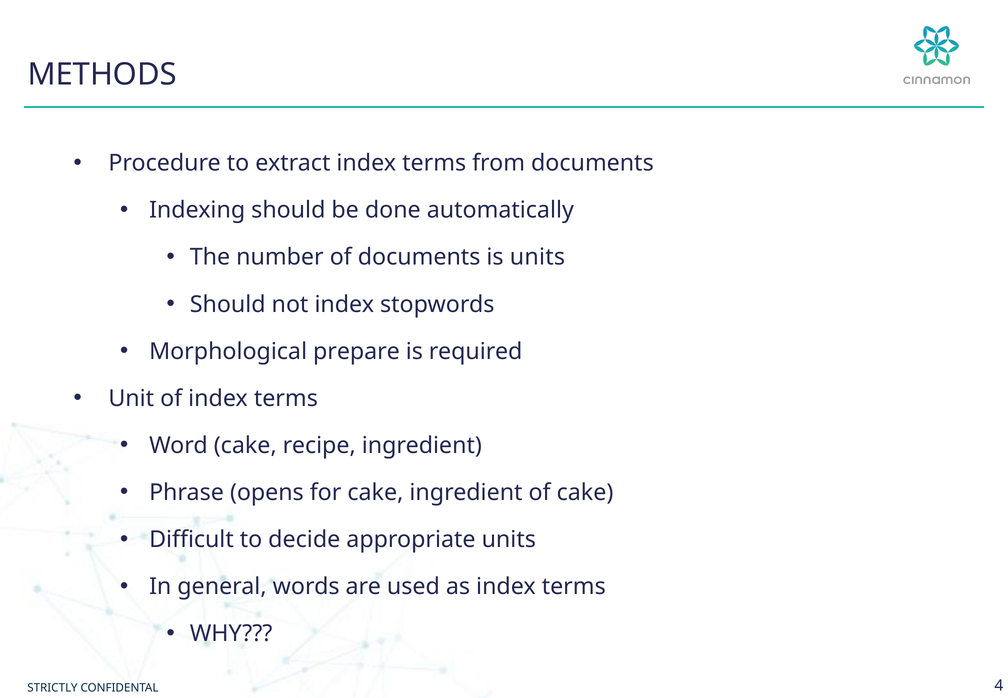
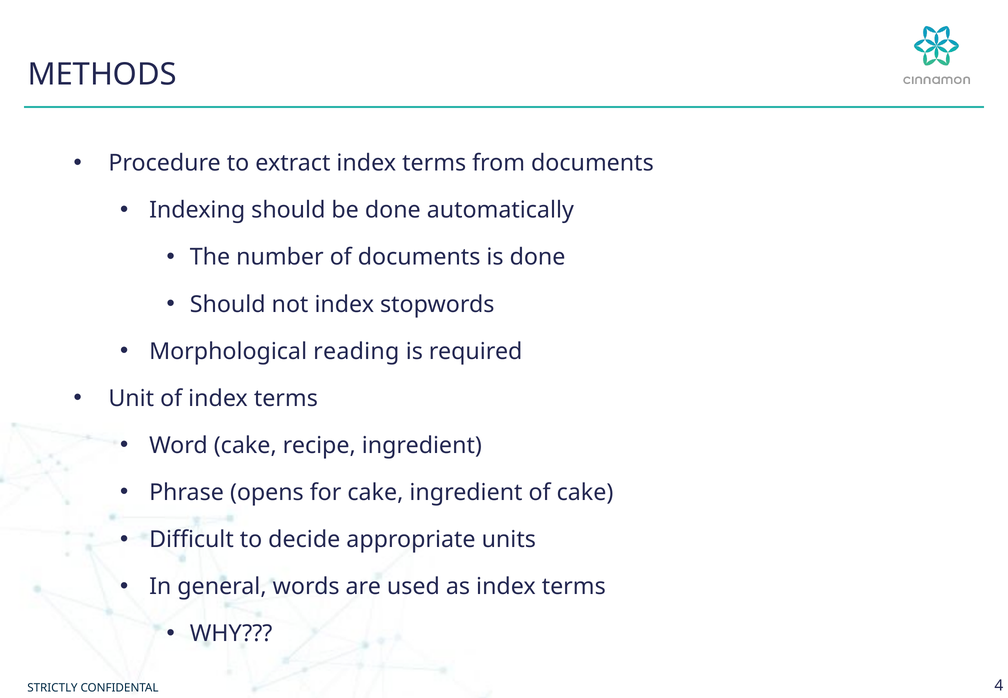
is units: units -> done (538, 257)
prepare: prepare -> reading (356, 351)
